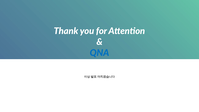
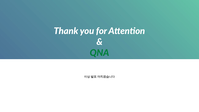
QNA colour: blue -> green (99, 53)
